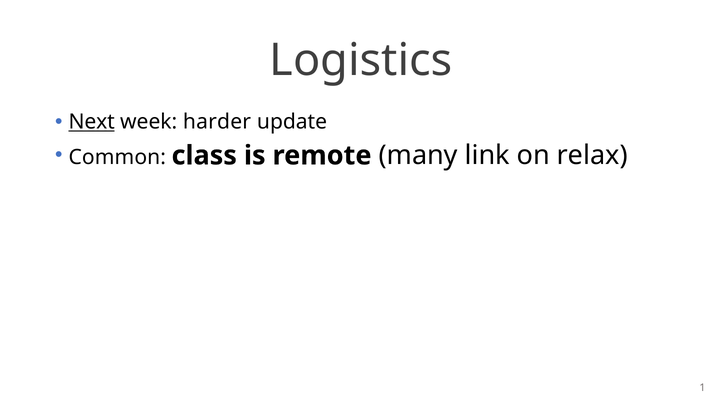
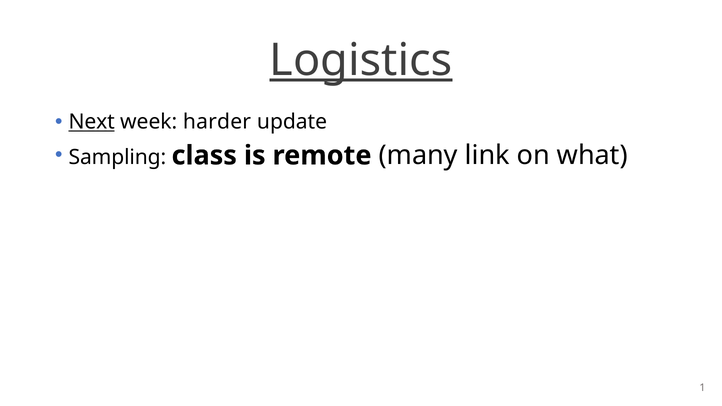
Logistics underline: none -> present (361, 61)
Common: Common -> Sampling (117, 158)
relax: relax -> what (592, 156)
